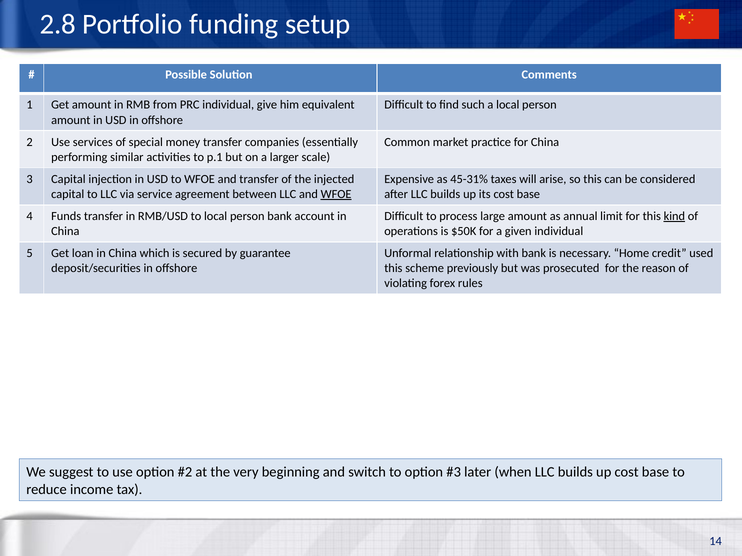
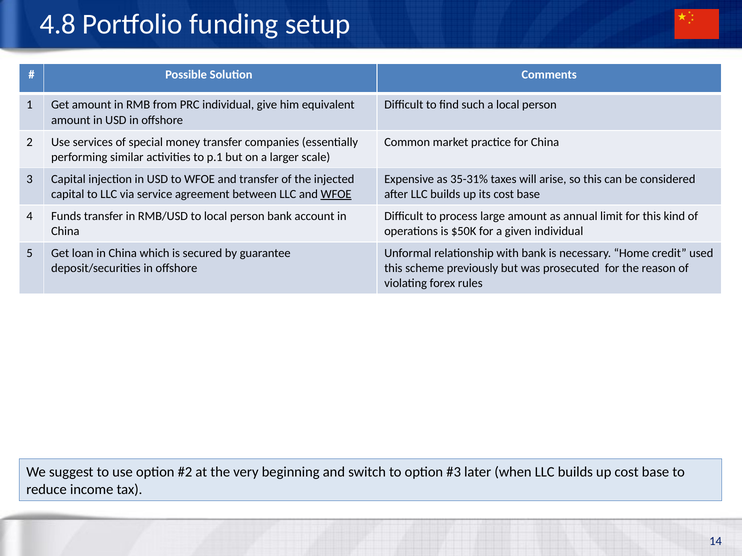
2.8: 2.8 -> 4.8 (58, 24)
45-31%: 45-31% -> 35-31% (469, 179)
kind underline: present -> none (674, 216)
